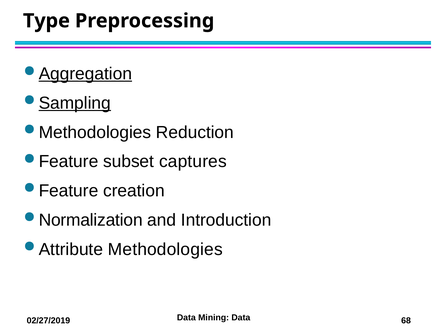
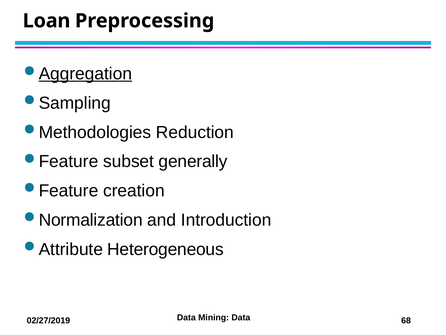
Type: Type -> Loan (47, 21)
Sampling underline: present -> none (75, 103)
captures: captures -> generally (193, 161)
Attribute Methodologies: Methodologies -> Heterogeneous (166, 249)
